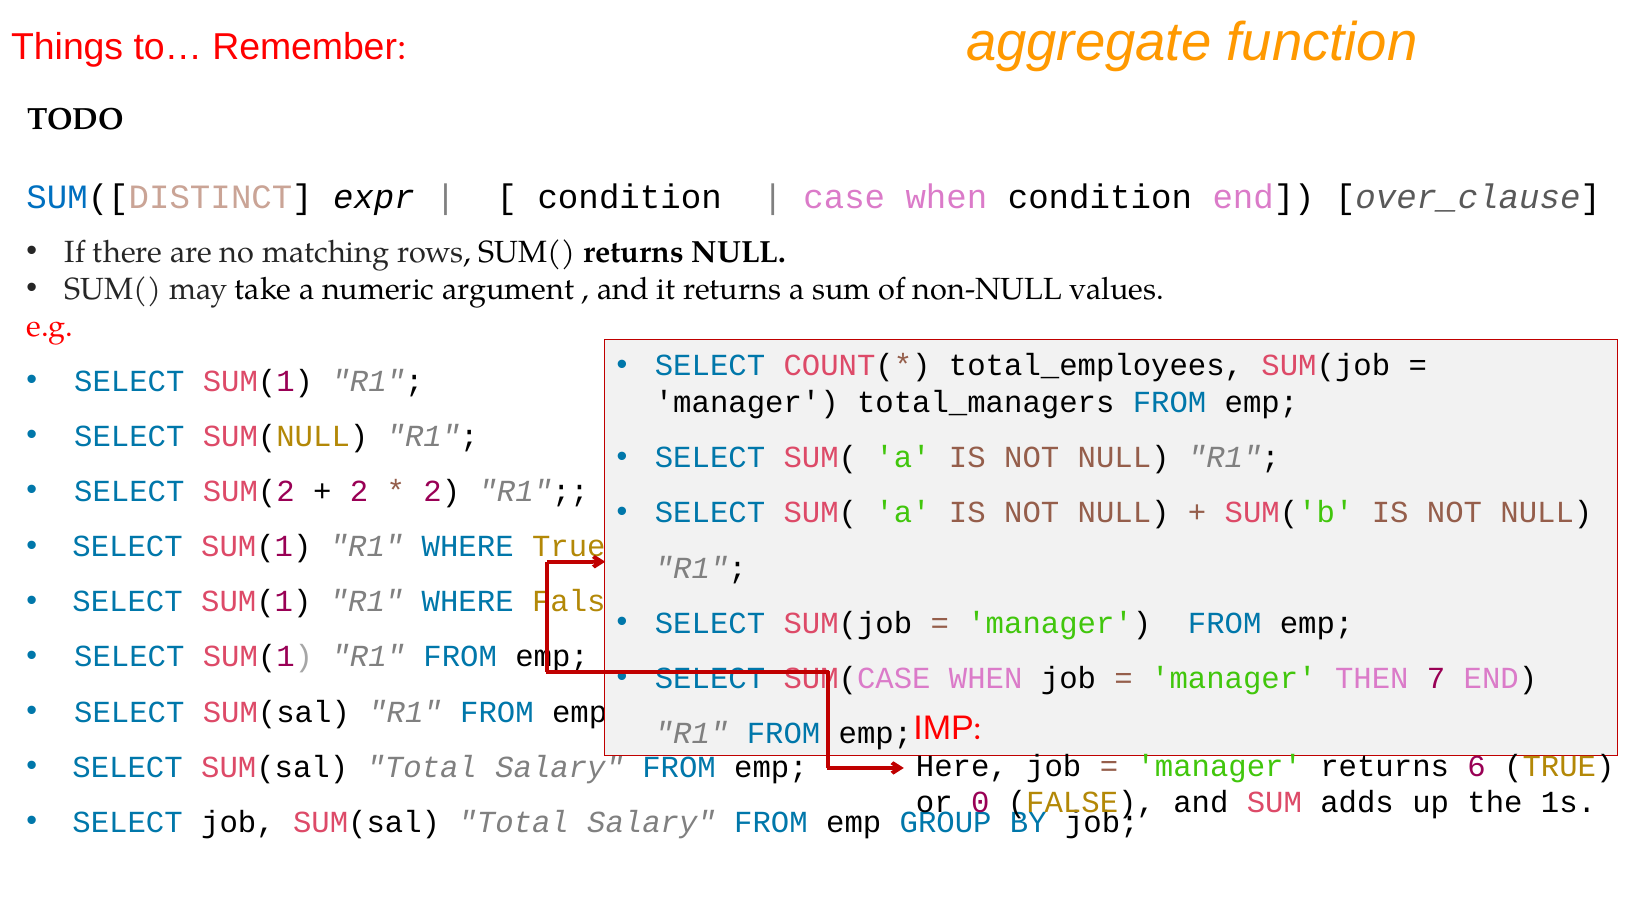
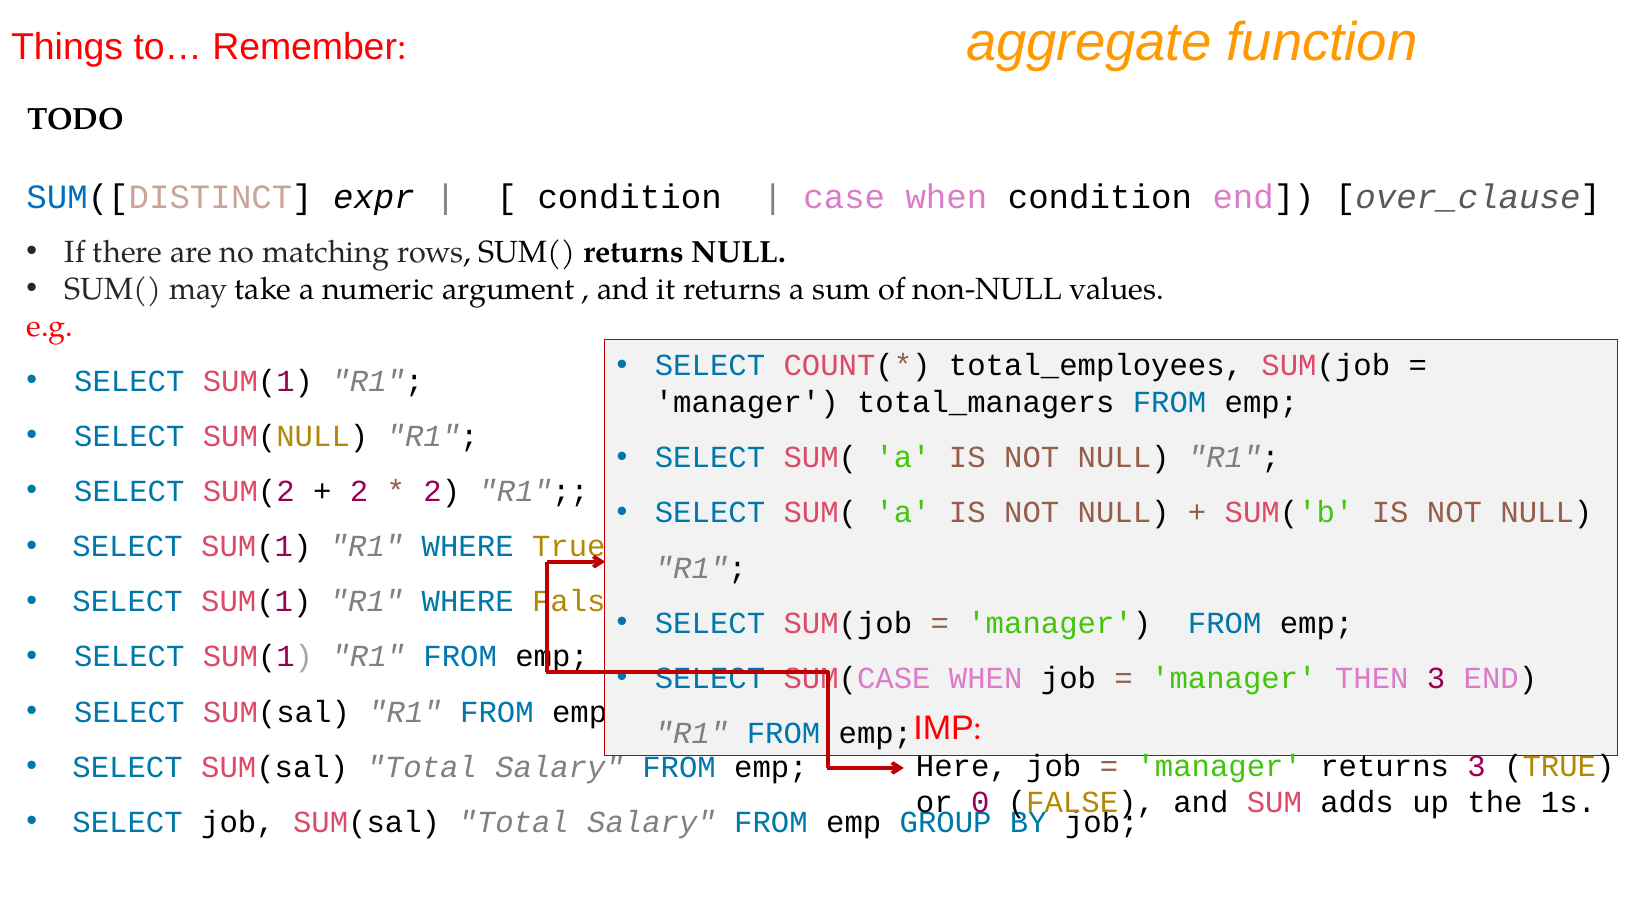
THEN 7: 7 -> 3 (1436, 678)
returns 6: 6 -> 3 (1477, 766)
